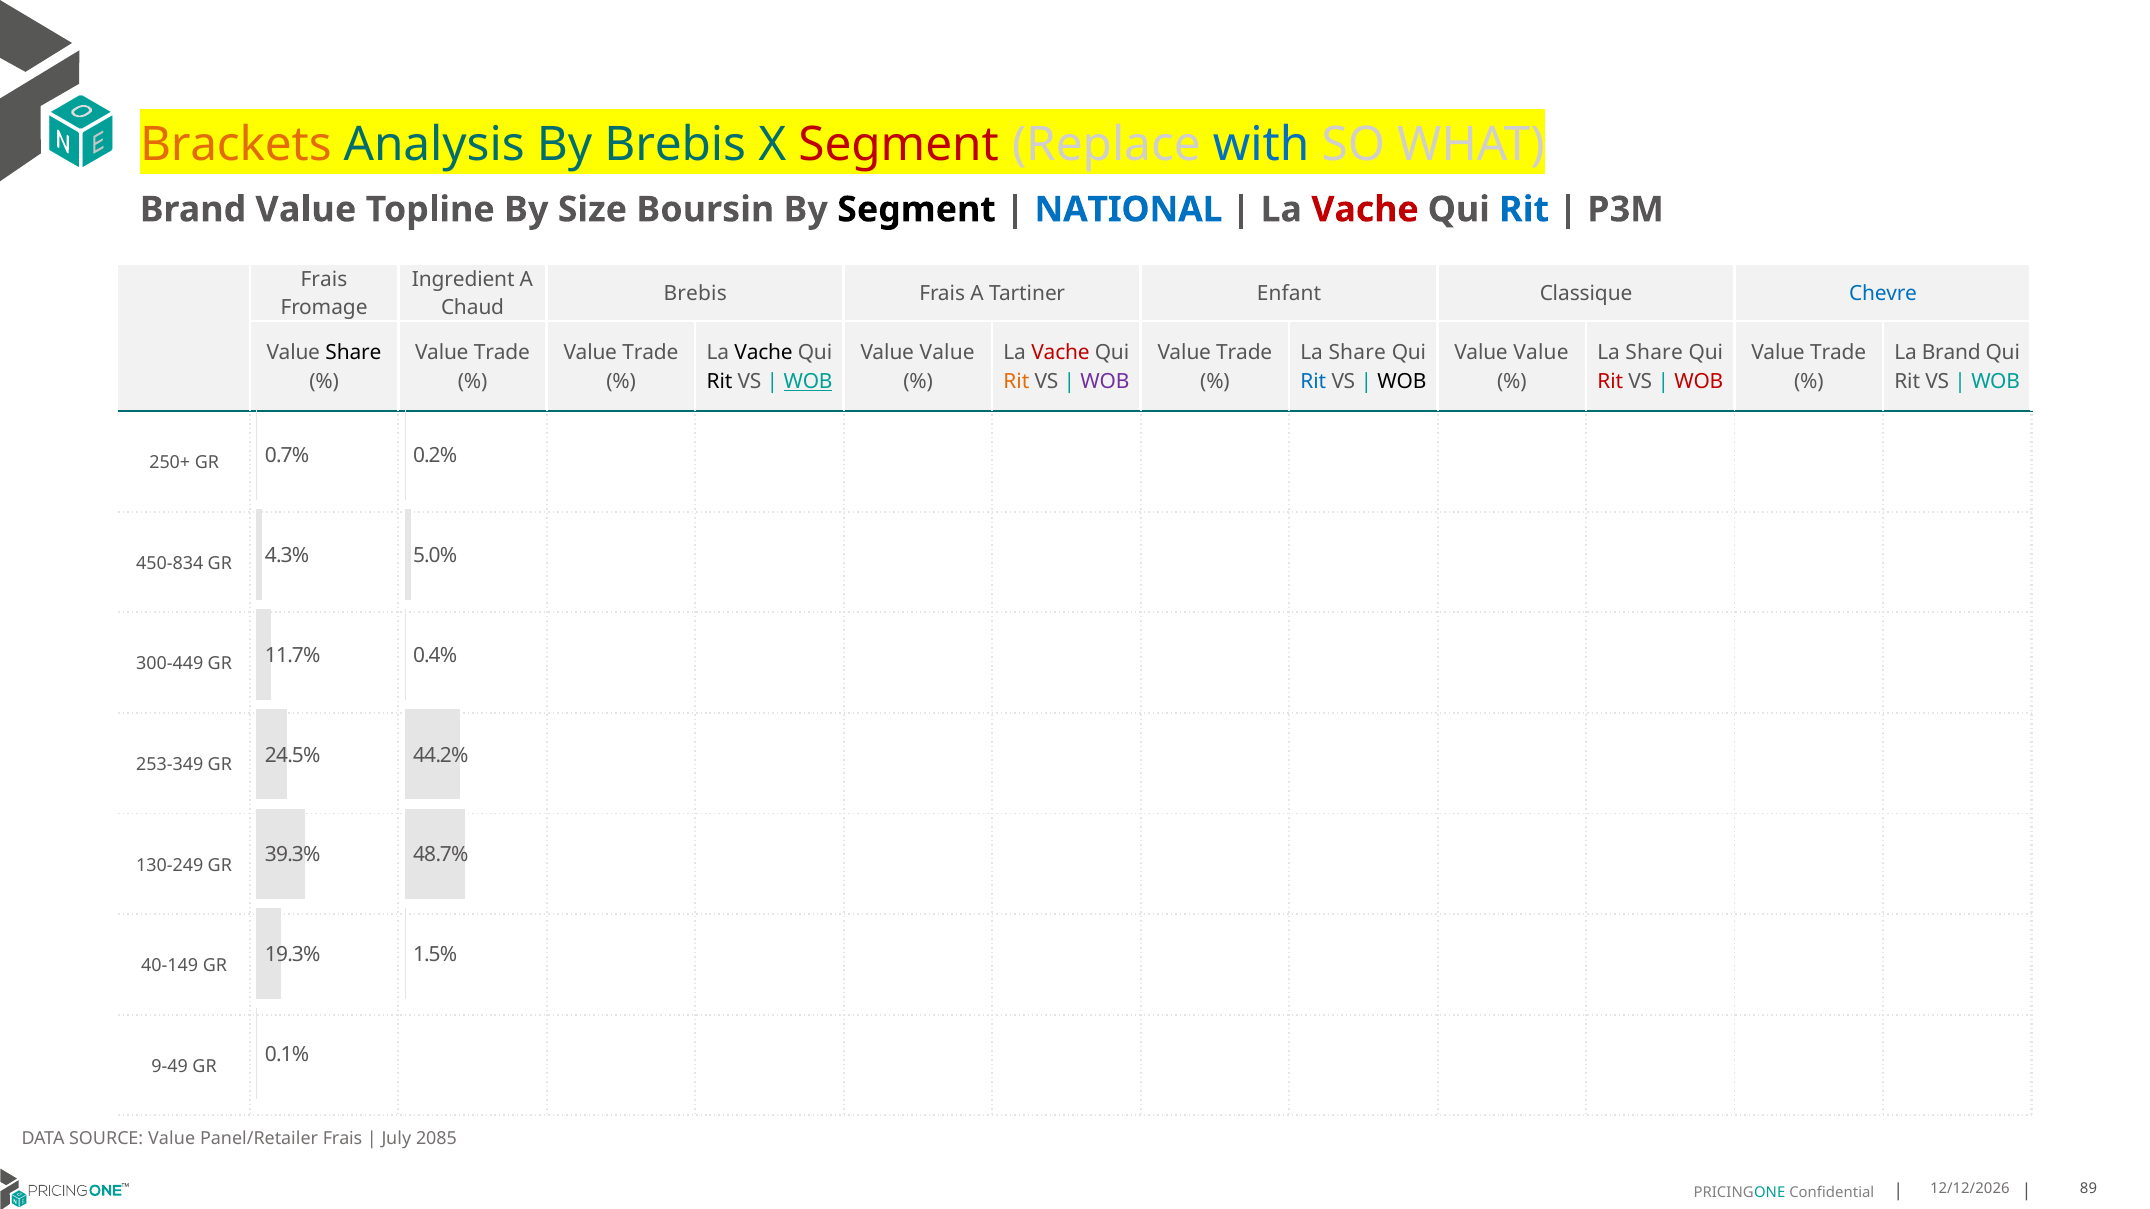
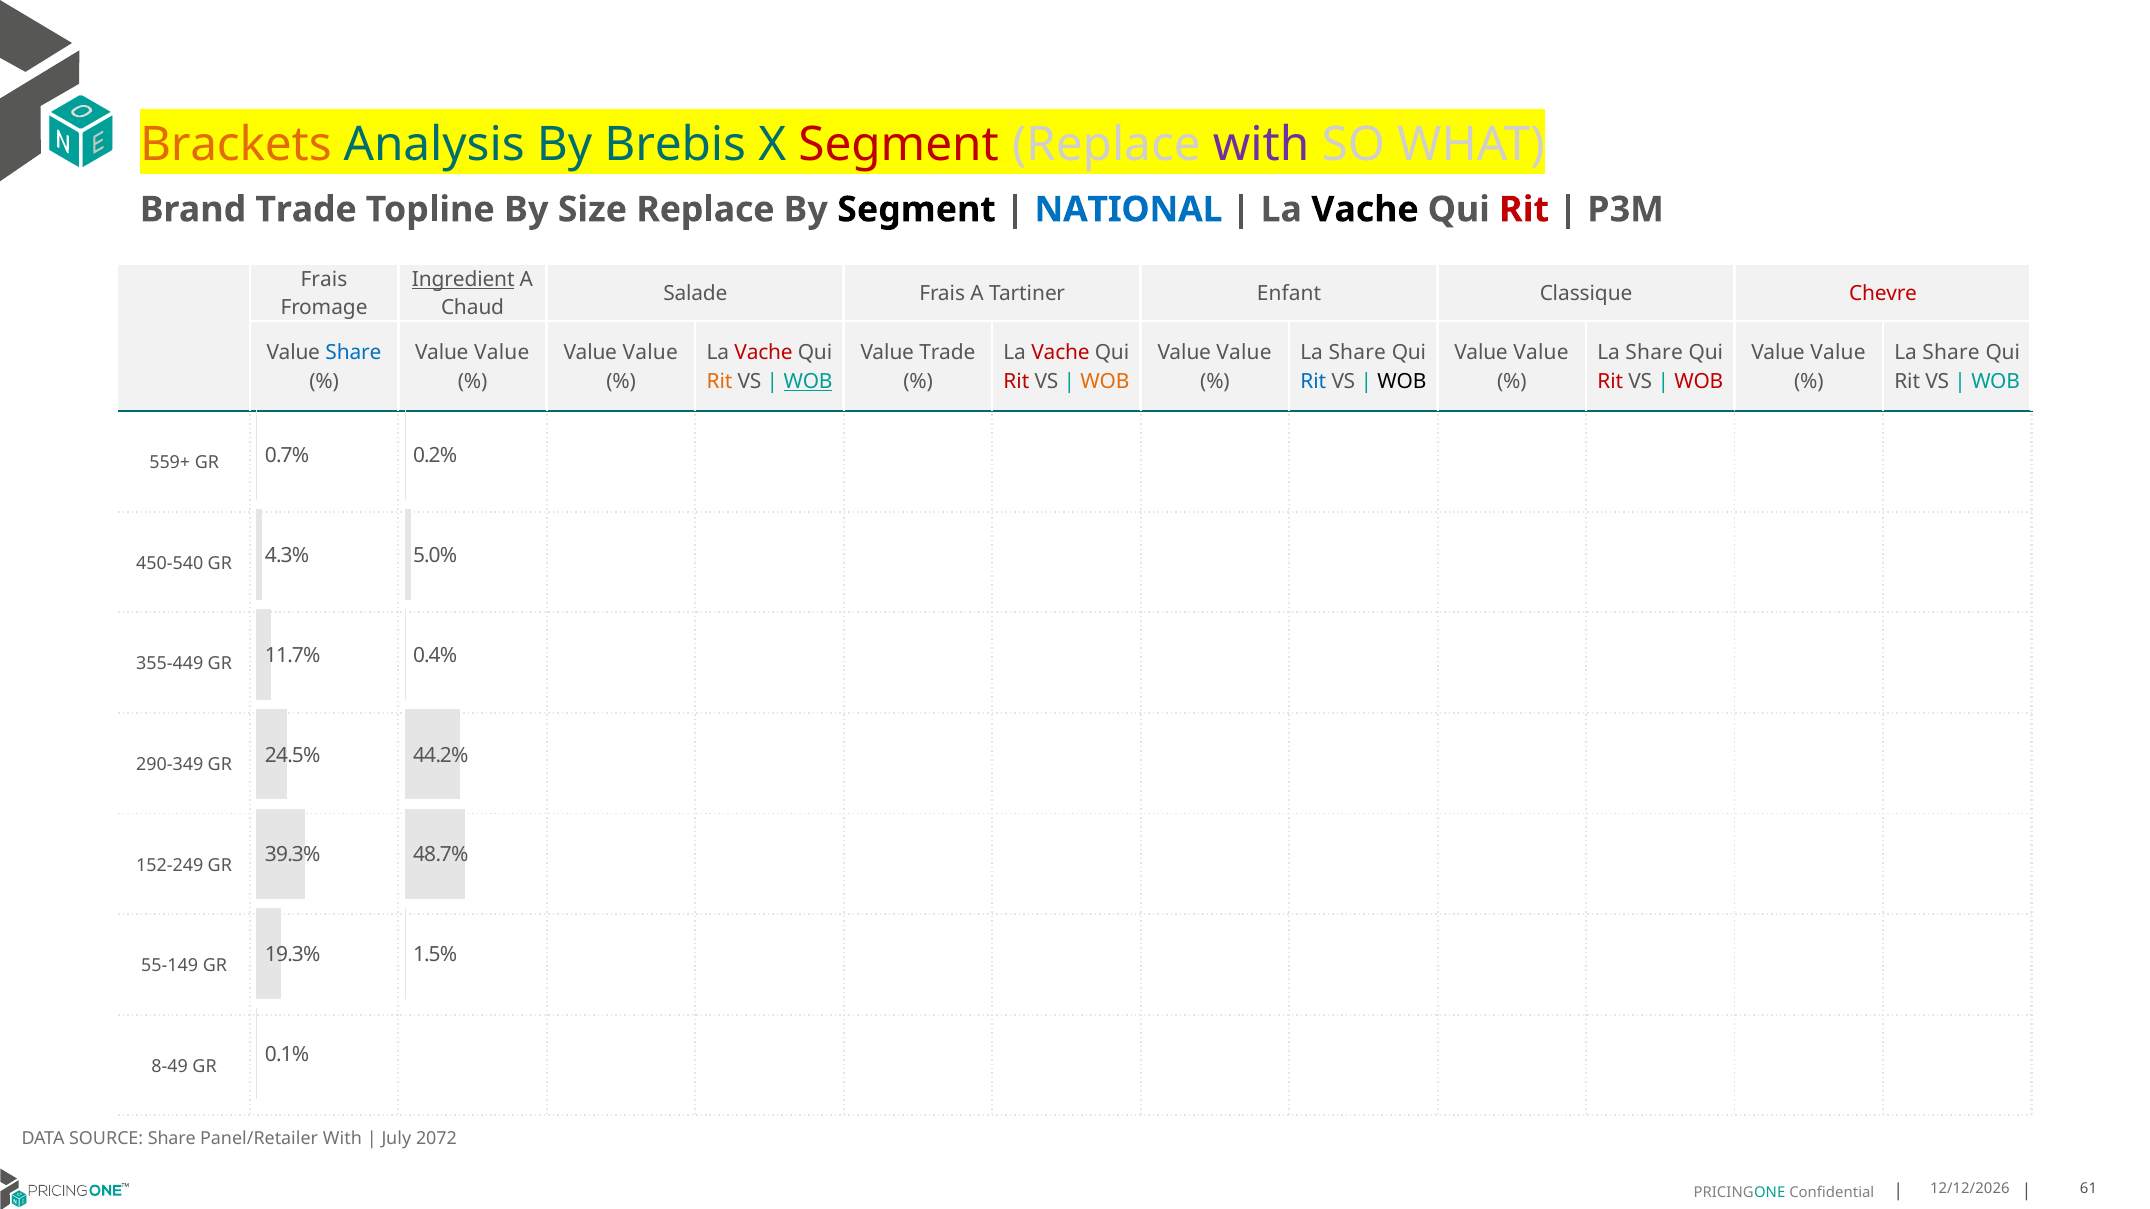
with colour: blue -> purple (1261, 144)
Brand Value: Value -> Trade (306, 210)
Size Boursin: Boursin -> Replace (705, 210)
Vache colour: red -> black (1365, 210)
Rit colour: blue -> red (1524, 210)
Ingredient underline: none -> present (463, 280)
Brebis: Brebis -> Salade (695, 294)
Chevre colour: blue -> red (1883, 294)
Share colour: black -> blue (353, 353)
Trade: Trade -> Value (502, 353)
Trade: Trade -> Value (650, 353)
Vache colour: black -> red (764, 353)
Value: Value -> Trade (947, 353)
Trade: Trade -> Value (1244, 353)
Trade: Trade -> Value (1838, 353)
Brand: Brand -> Share (1951, 353)
Rit colour: black -> orange (719, 381)
Rit colour: orange -> red (1016, 381)
WOB colour: purple -> orange (1105, 381)
250+: 250+ -> 559+ (170, 463)
450-834: 450-834 -> 450-540 (170, 564)
300-449: 300-449 -> 355-449 (170, 664)
253-349: 253-349 -> 290-349 (170, 765)
130-249: 130-249 -> 152-249 (170, 866)
40-149: 40-149 -> 55-149 (170, 966)
9-49: 9-49 -> 8-49 (170, 1067)
SOURCE Value: Value -> Share (172, 1139)
Panel/Retailer Frais: Frais -> With (342, 1139)
2085: 2085 -> 2072 (436, 1139)
89: 89 -> 61 (2089, 1189)
